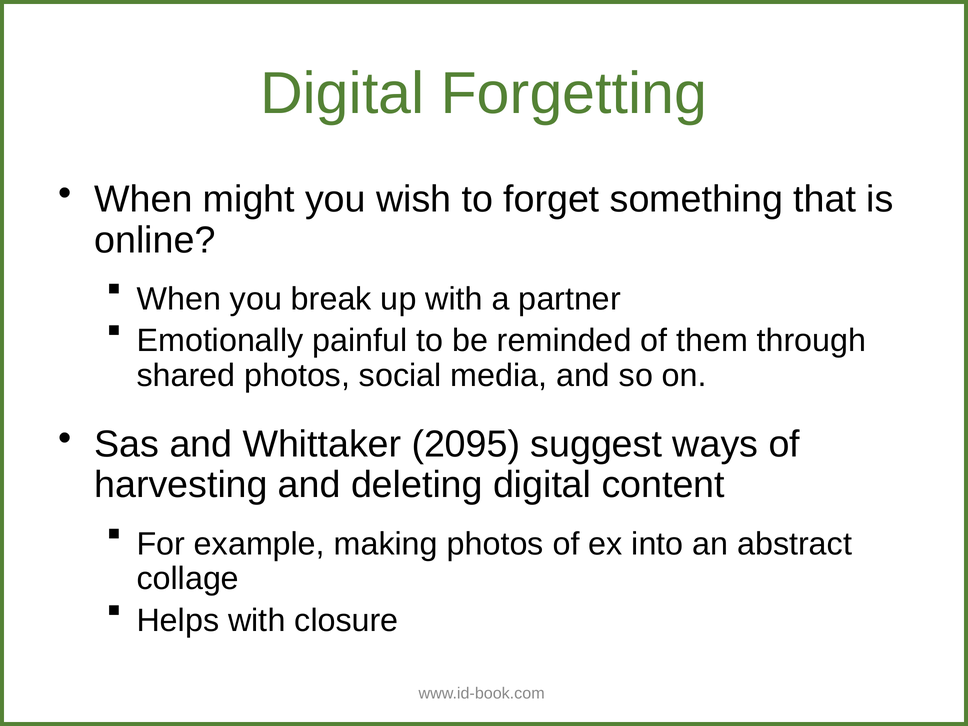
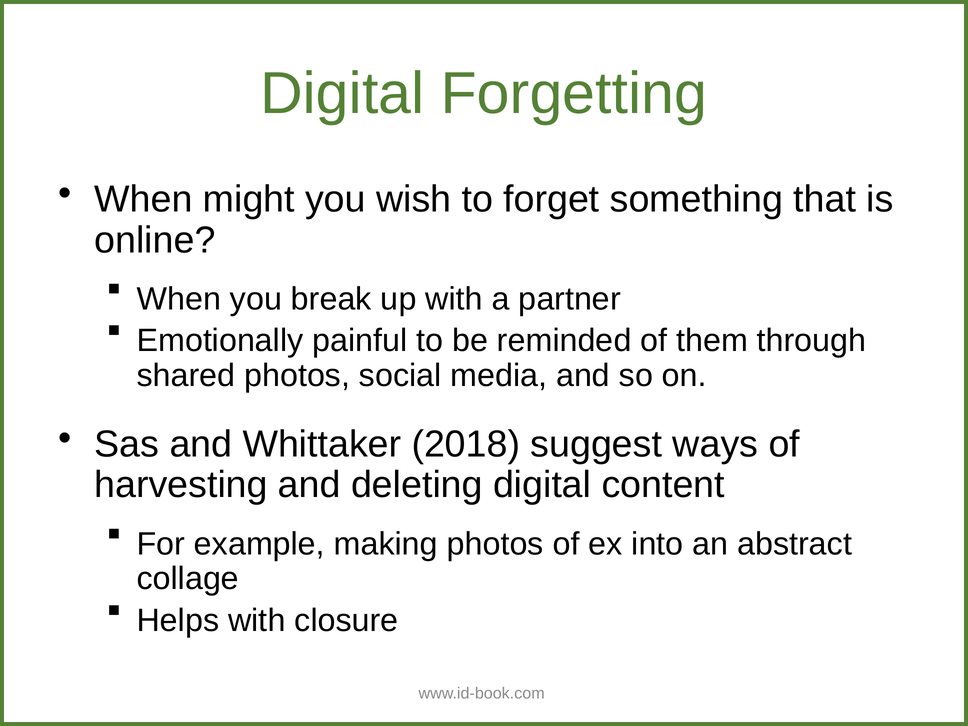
2095: 2095 -> 2018 (466, 444)
